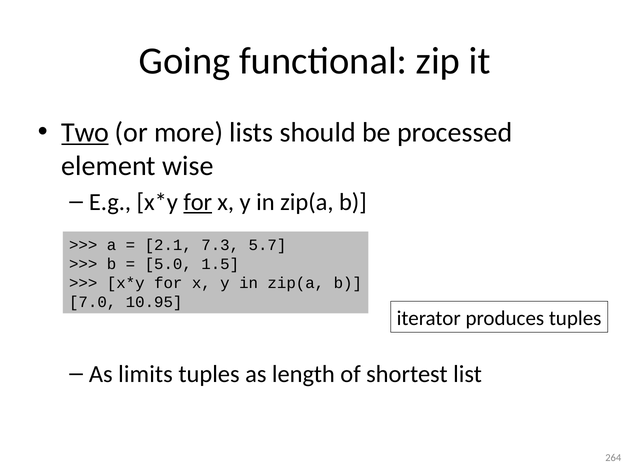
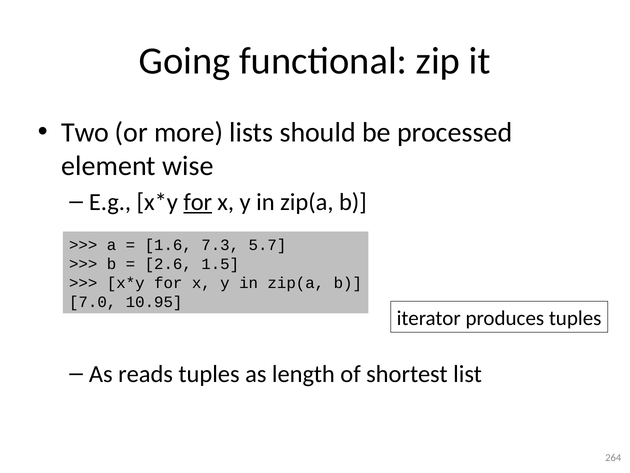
Two underline: present -> none (85, 132)
2.1: 2.1 -> 1.6 (168, 245)
5.0: 5.0 -> 2.6 (168, 264)
limits: limits -> reads (146, 374)
